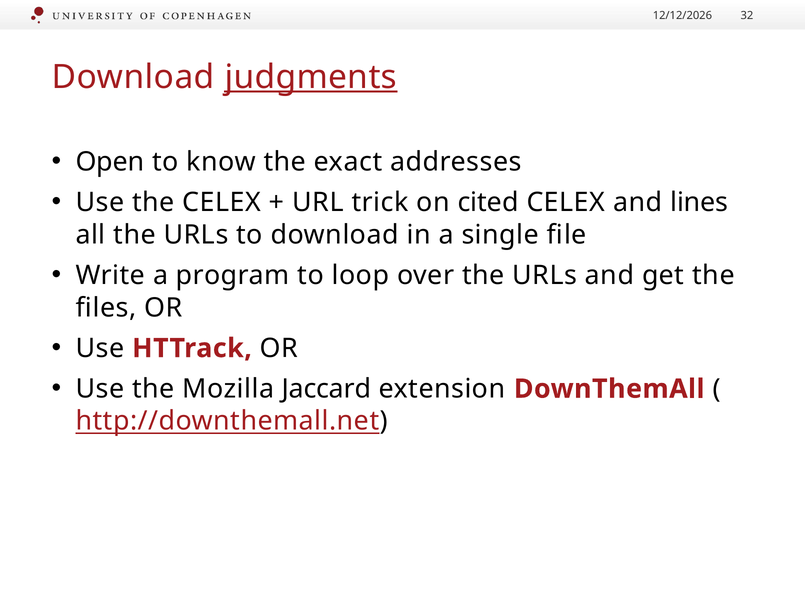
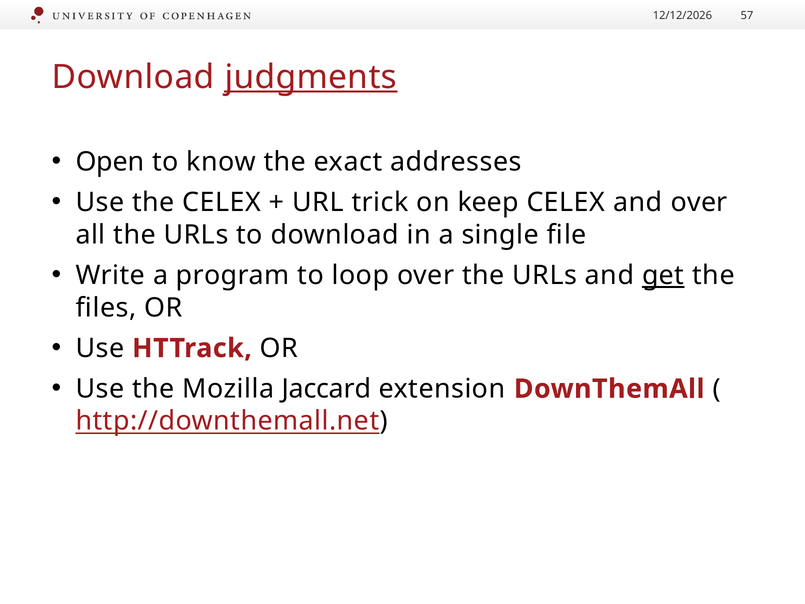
32: 32 -> 57 (747, 15)
cited: cited -> keep (488, 203)
and lines: lines -> over (699, 203)
get underline: none -> present (663, 275)
